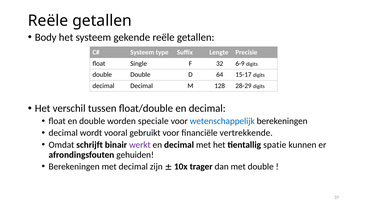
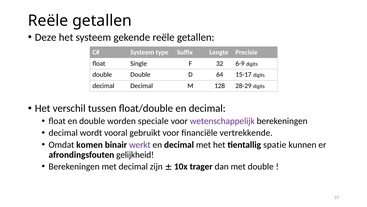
Body: Body -> Deze (46, 37)
wetenschappelijk colour: blue -> purple (222, 121)
schrijft: schrijft -> komen (90, 144)
gehuiden: gehuiden -> gelijkheid (135, 154)
